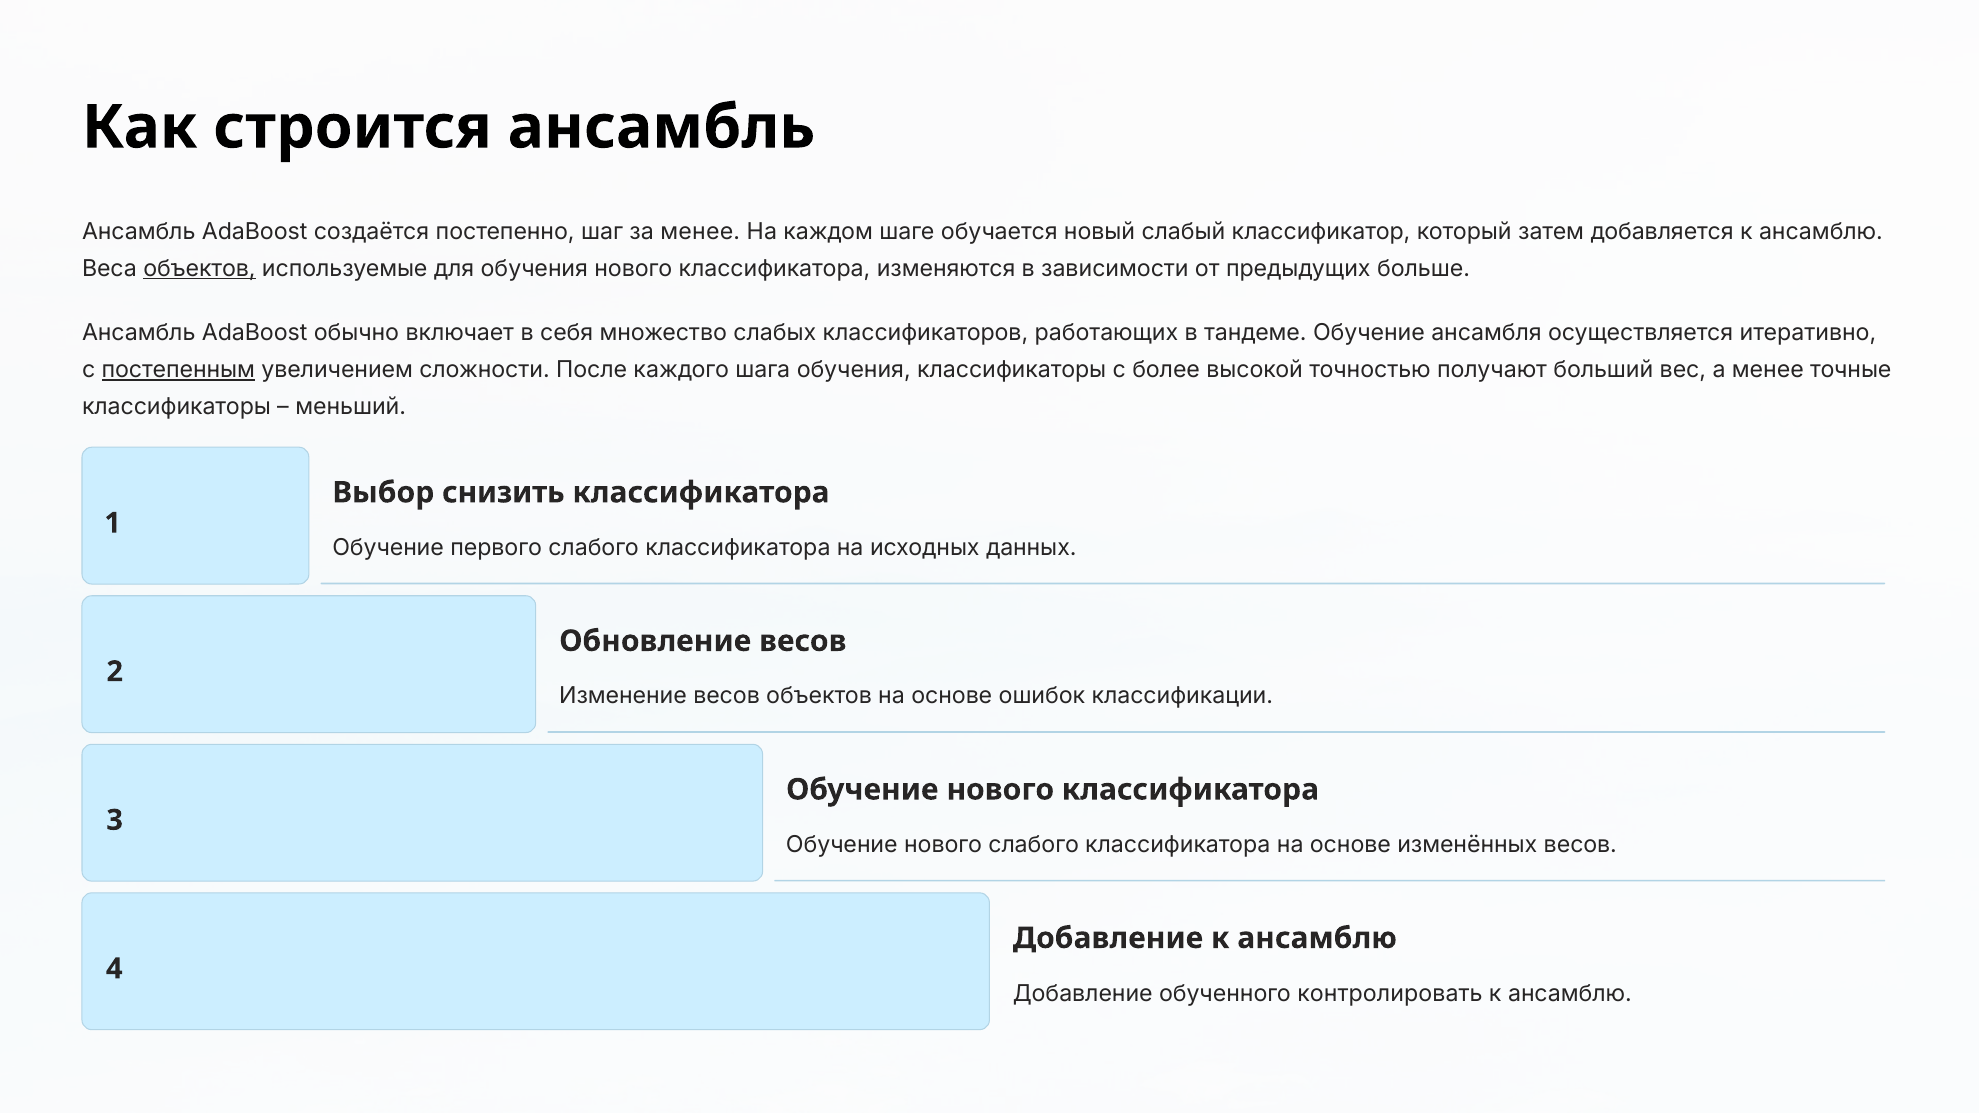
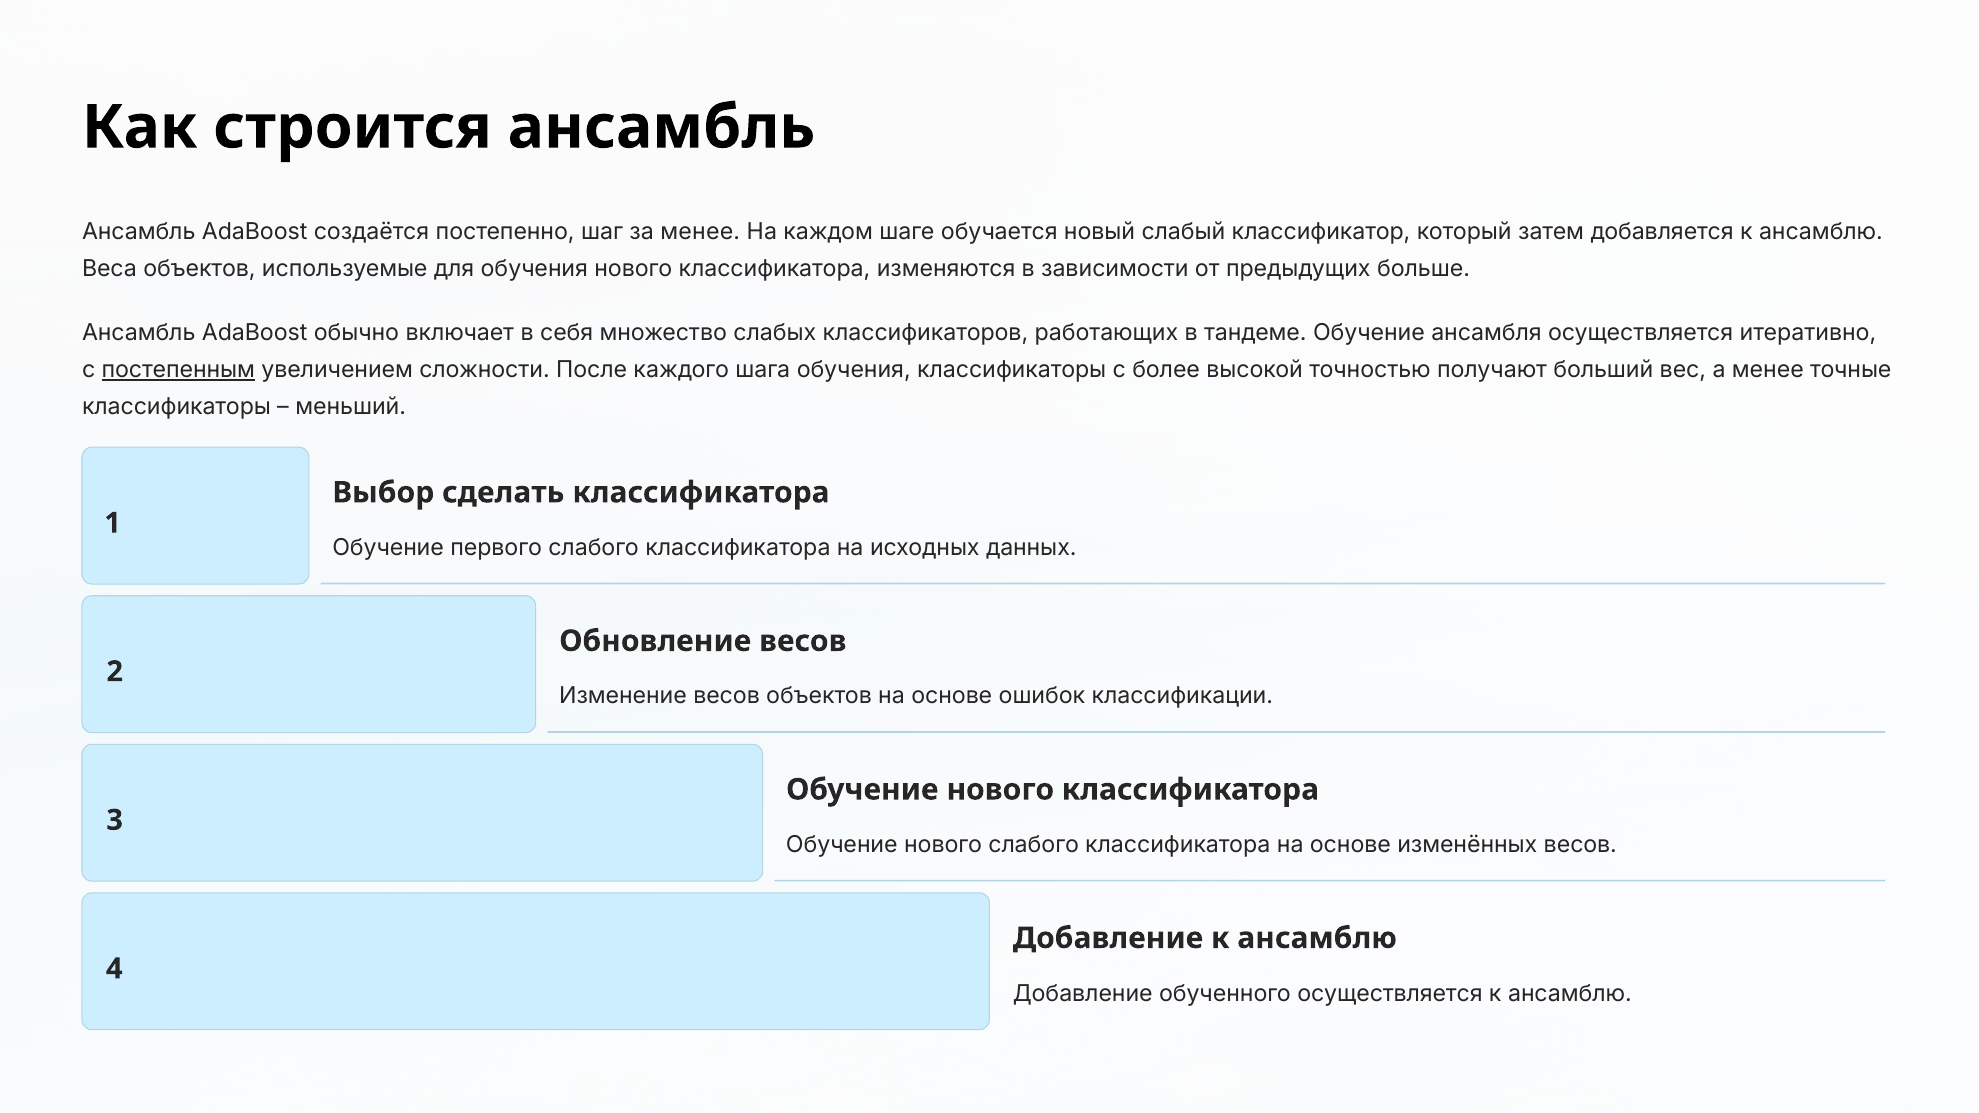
объектов underline: present -> none (199, 269)
снизить: снизить -> сделать (503, 493)
обученного контролировать: контролировать -> осуществляется (1390, 994)
